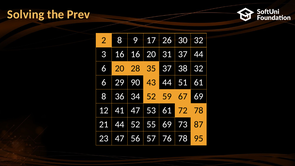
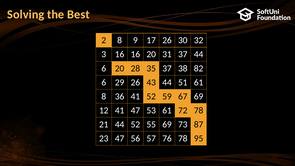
Prev: Prev -> Best (78, 14)
38 32: 32 -> 82 (199, 68)
29 90: 90 -> 26 (135, 82)
36 34: 34 -> 41 (135, 96)
